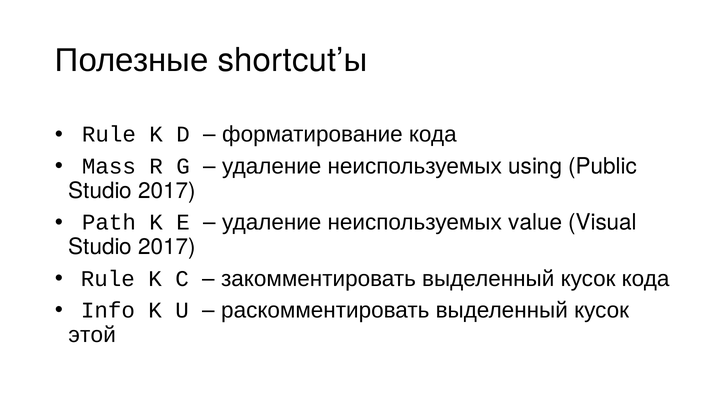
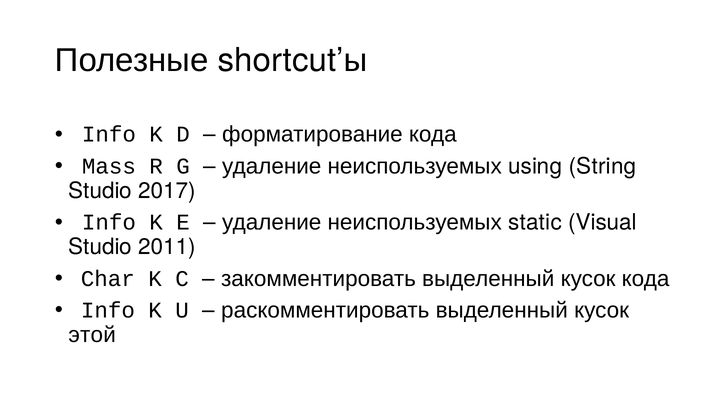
Rule: Rule -> Info (109, 135)
Public: Public -> String (603, 166)
Path: Path -> Info (109, 222)
value: value -> static (535, 222)
2017: 2017 -> 2011 (167, 247)
Rule: Rule -> Char (108, 279)
